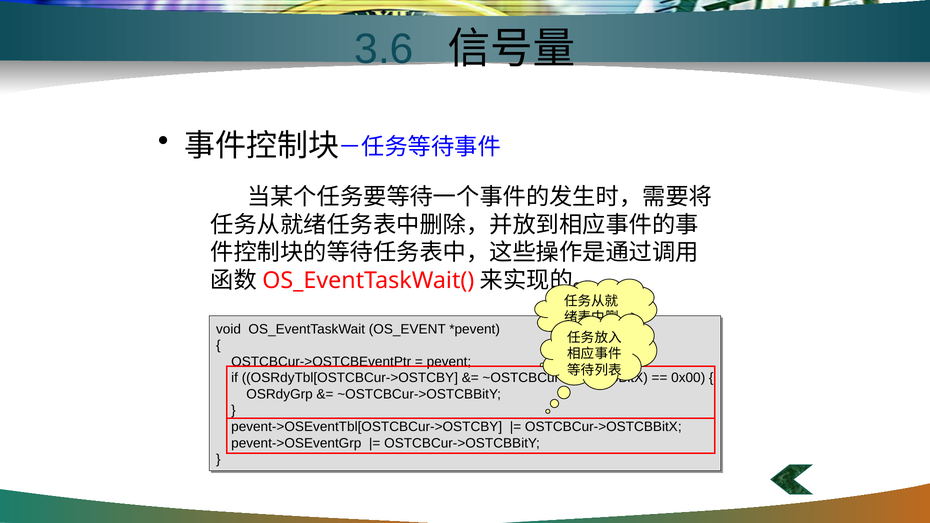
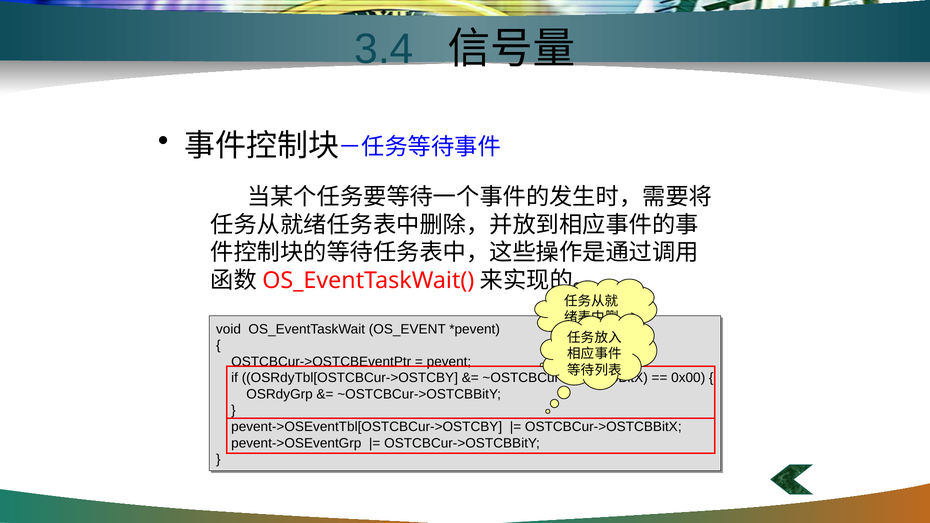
3.6: 3.6 -> 3.4 (384, 49)
